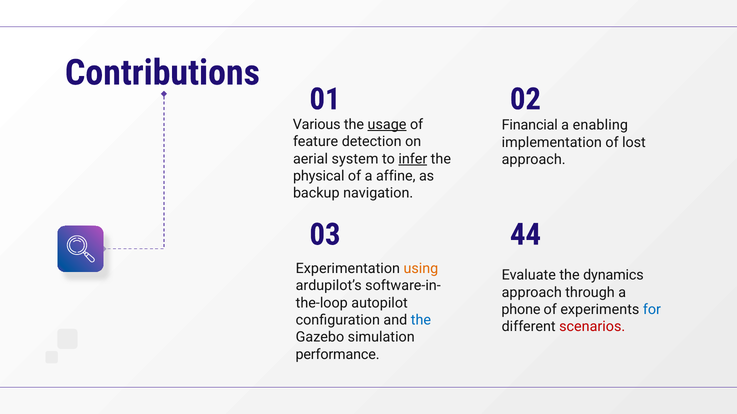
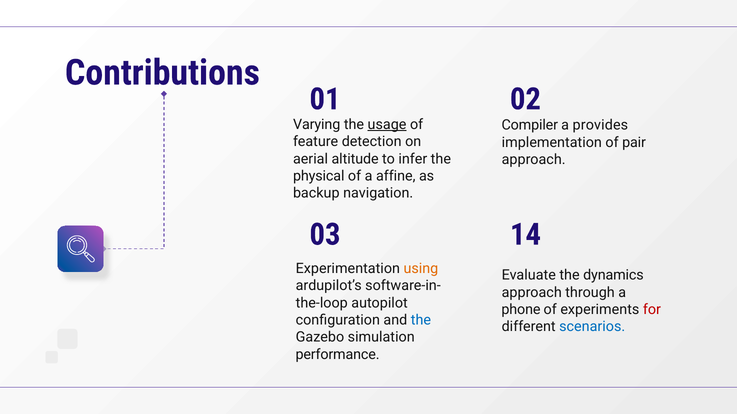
Various: Various -> Varying (317, 125)
Financial: Financial -> Compiler (530, 125)
enabling: enabling -> provides (600, 125)
lost: lost -> pair (634, 143)
system: system -> altitude (355, 159)
infer underline: present -> none (413, 159)
44: 44 -> 14 (525, 235)
for colour: blue -> red (652, 310)
scenarios colour: red -> blue (592, 327)
